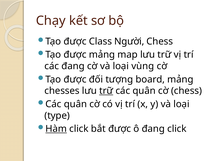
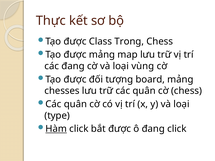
Chạy: Chạy -> Thực (51, 21)
Người: Người -> Trong (129, 42)
trữ underline: present -> none (106, 91)
